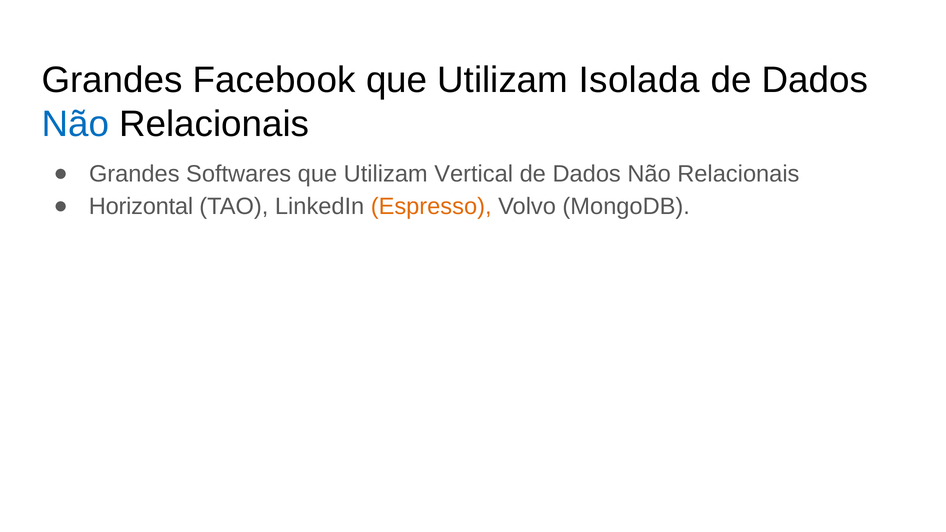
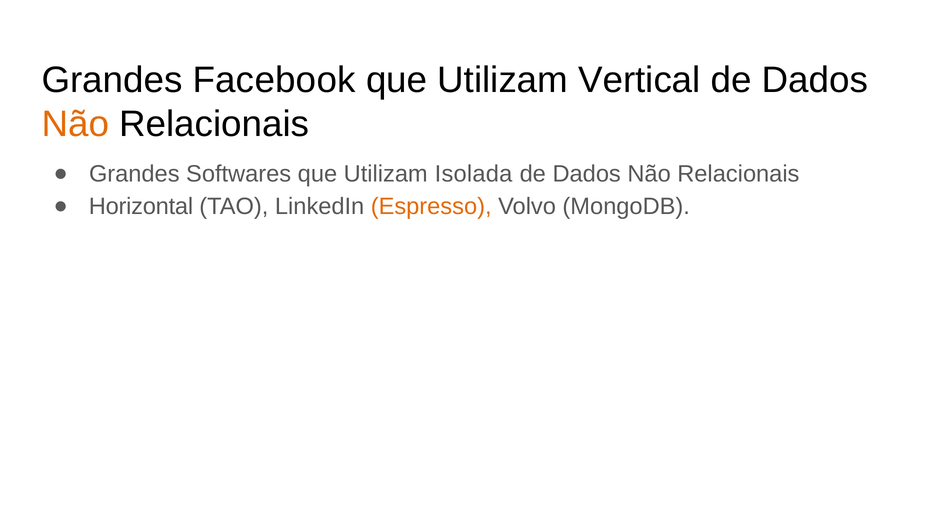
Isolada: Isolada -> Vertical (639, 80)
Não colour: blue -> orange (75, 124)
Vertical: Vertical -> Isolada (474, 174)
